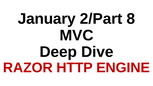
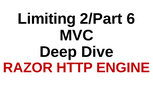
January: January -> Limiting (47, 19)
8: 8 -> 6 (131, 19)
